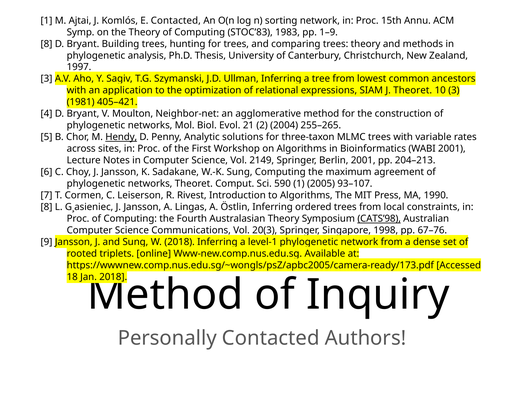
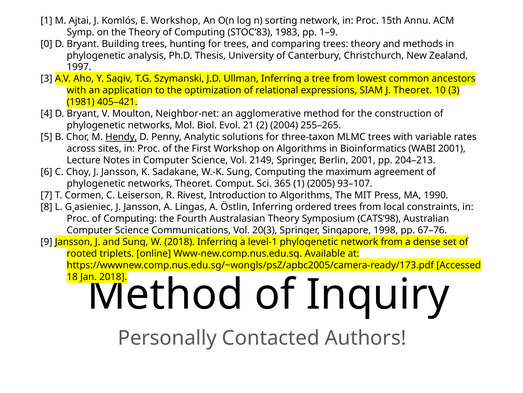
E Contacted: Contacted -> Workshop (176, 20)
8: 8 -> 0 (46, 44)
590: 590 -> 365 (283, 183)
CATS’98 underline: present -> none (379, 218)
